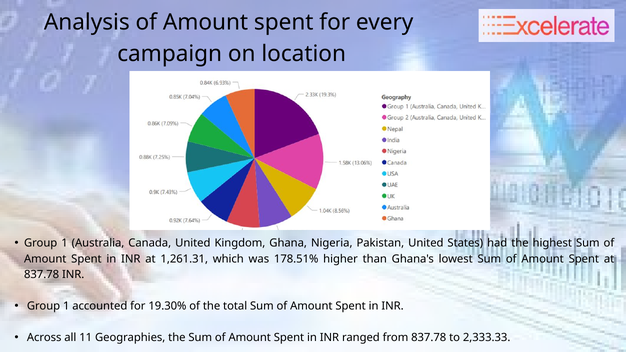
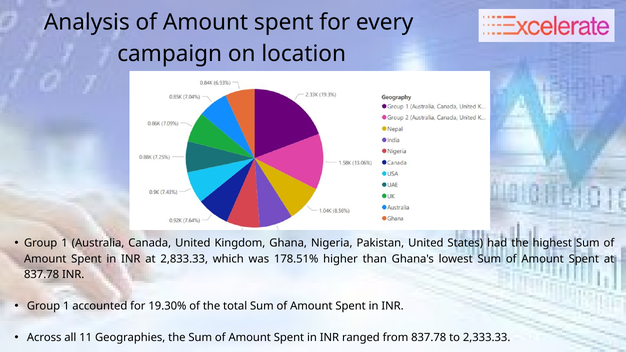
1,261.31: 1,261.31 -> 2,833.33 (184, 259)
